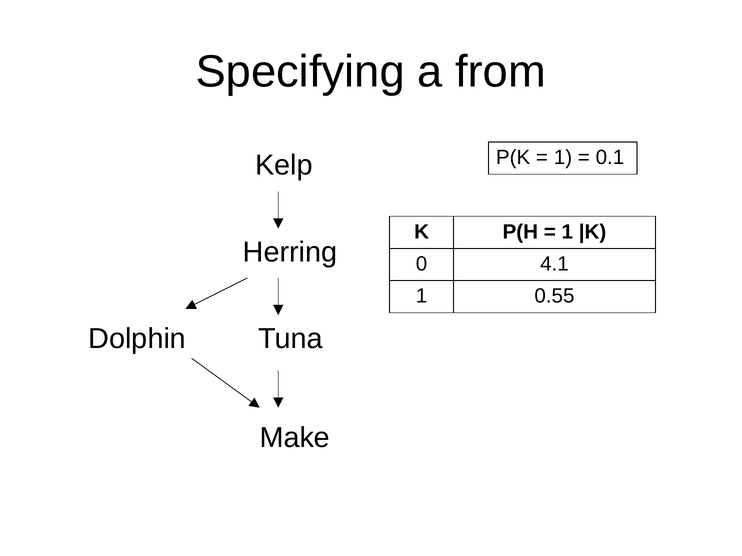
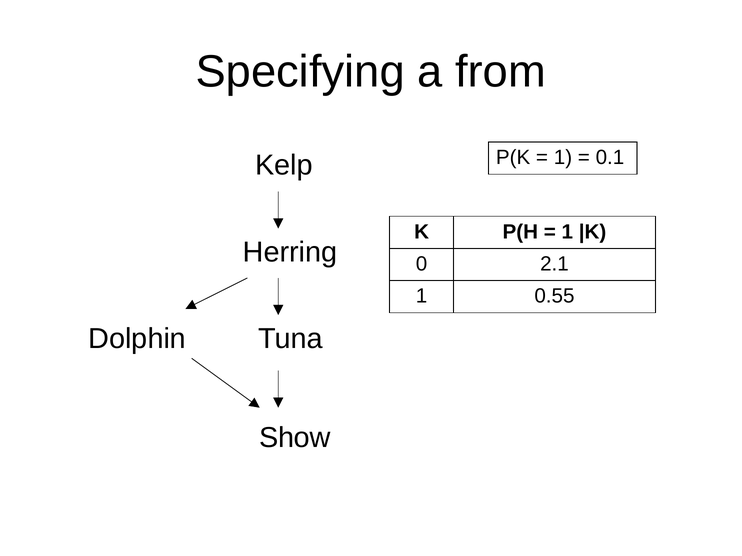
4.1: 4.1 -> 2.1 (554, 264)
Make: Make -> Show (295, 438)
